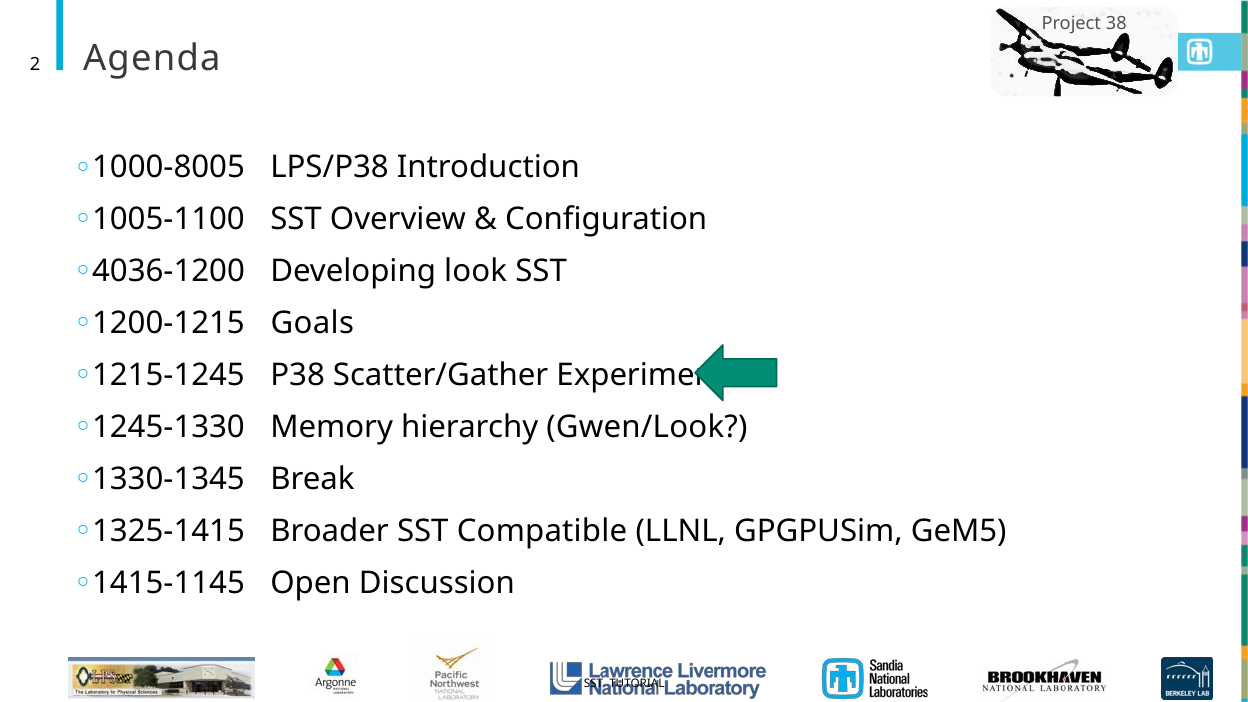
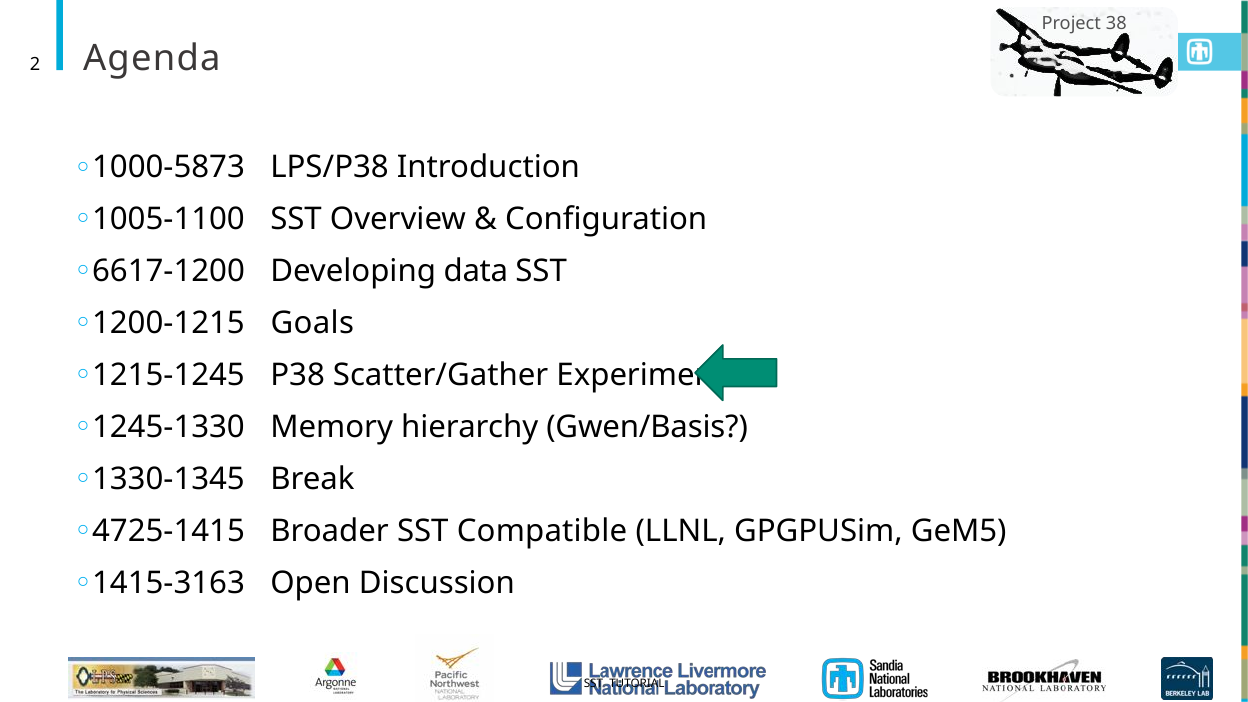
1000-8005: 1000-8005 -> 1000-5873 (169, 168)
4036-1200: 4036-1200 -> 6617-1200 (169, 271)
look: look -> data (476, 271)
Gwen/Look: Gwen/Look -> Gwen/Basis (647, 427)
1325-1415: 1325-1415 -> 4725-1415 (169, 531)
1415-1145: 1415-1145 -> 1415-3163 (169, 583)
